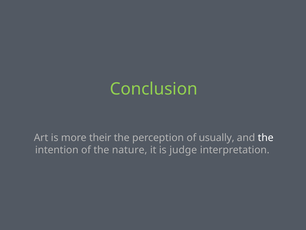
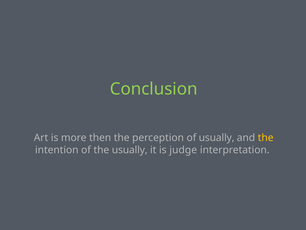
their: their -> then (100, 137)
the colour: white -> yellow (266, 137)
the nature: nature -> usually (130, 150)
